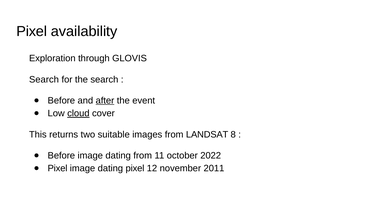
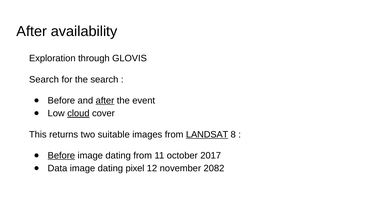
Pixel: Pixel -> After (32, 32)
LANDSAT underline: none -> present (207, 135)
Before underline: none -> present (61, 156)
2022: 2022 -> 2017 (211, 156)
Pixel: Pixel -> Data (57, 169)
2011: 2011 -> 2082 (214, 169)
